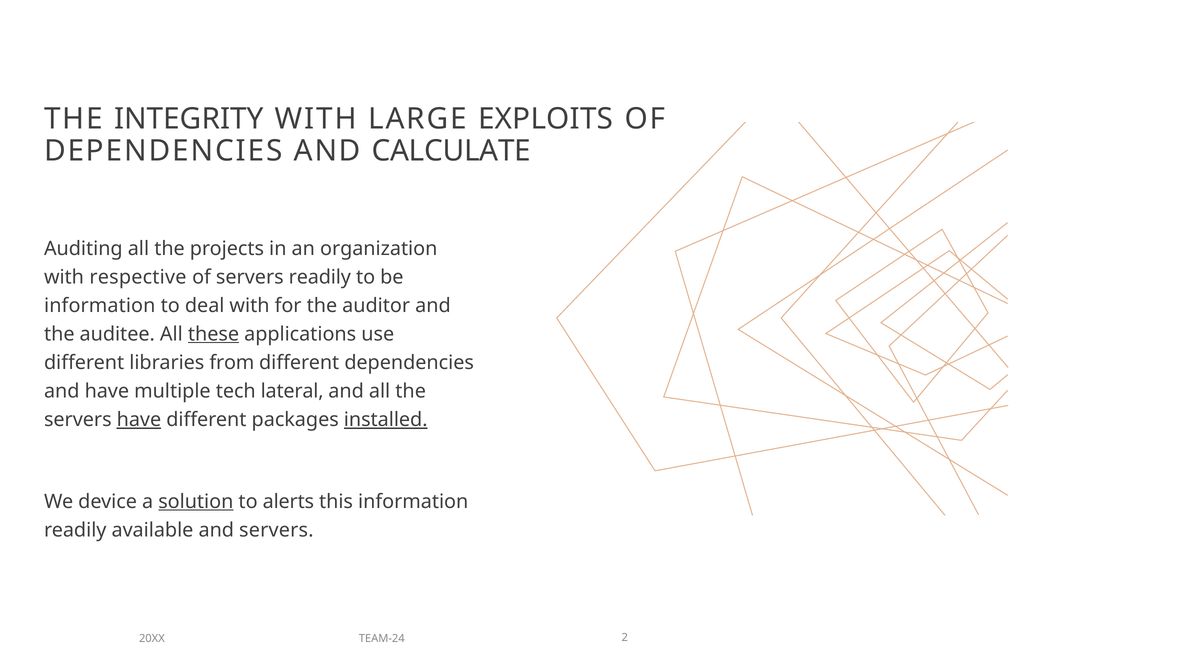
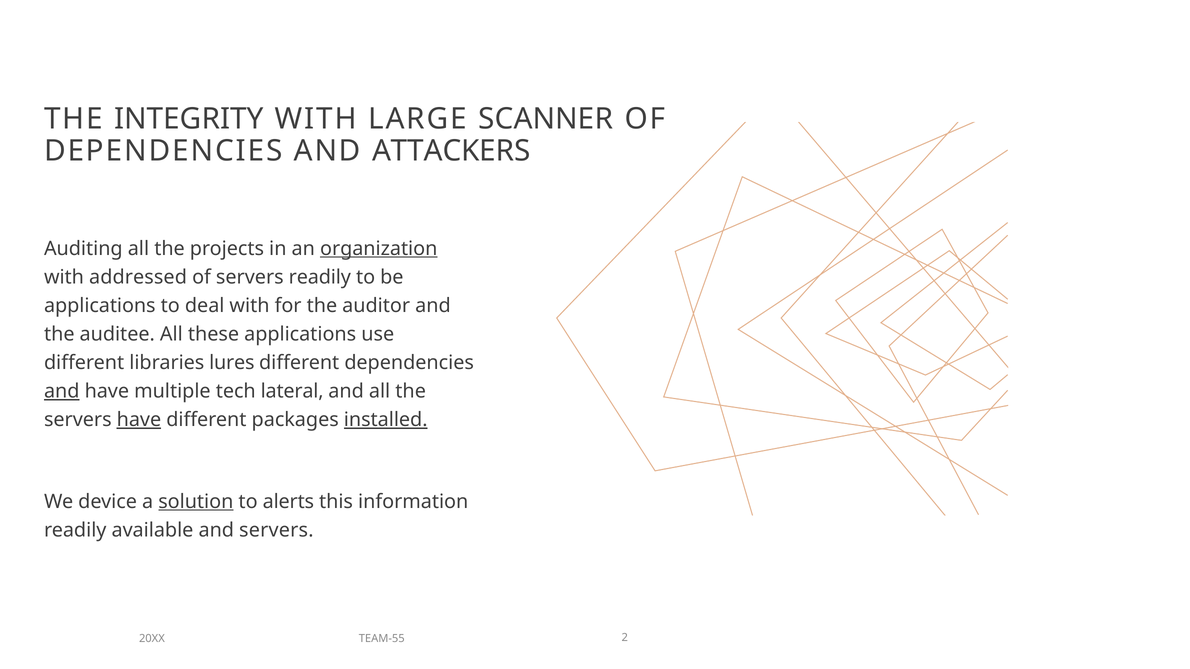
EXPLOITS: EXPLOITS -> SCANNER (546, 119)
CALCULATE: CALCULATE -> ATTACKERS (451, 151)
organization underline: none -> present (379, 249)
respective: respective -> addressed (138, 277)
information: information -> applications (100, 306)
these underline: present -> none (214, 334)
from: from -> lures (232, 363)
and underline: none -> present (62, 391)
TEAM-24: TEAM-24 -> TEAM-55 (382, 639)
